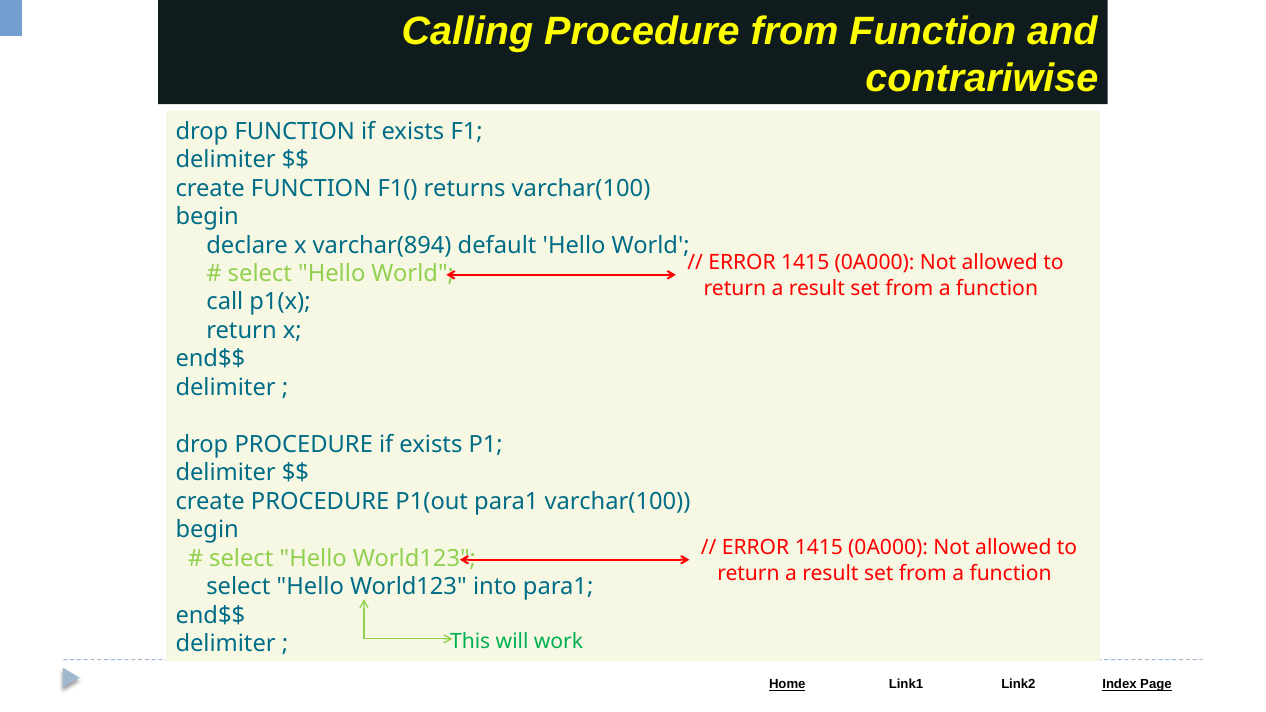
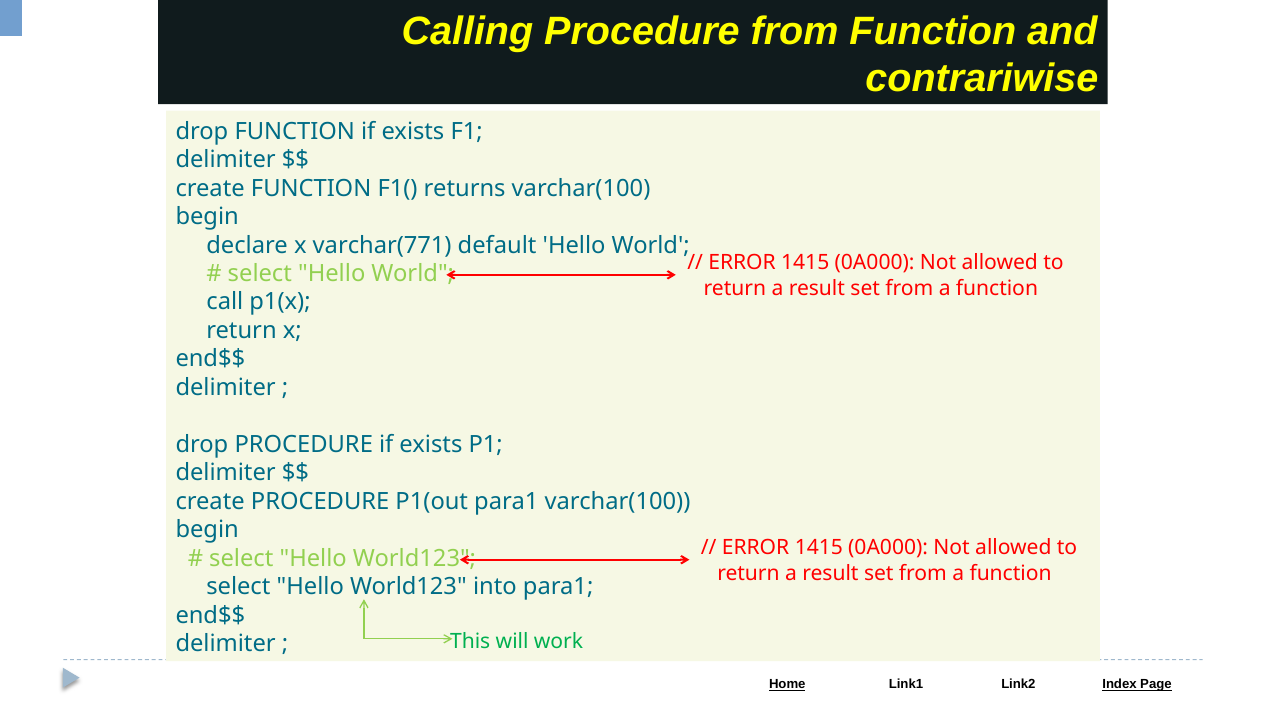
varchar(894: varchar(894 -> varchar(771 (382, 245)
